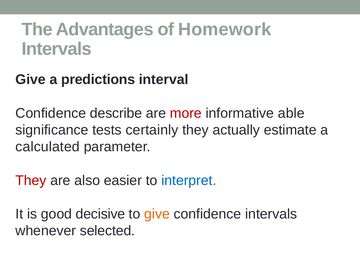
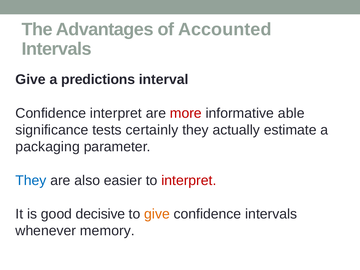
Homework: Homework -> Accounted (225, 30)
Confidence describe: describe -> interpret (116, 113)
calculated: calculated -> packaging (48, 147)
They colour: red -> blue (31, 180)
interpret colour: blue -> red (189, 180)
selected: selected -> memory (107, 231)
